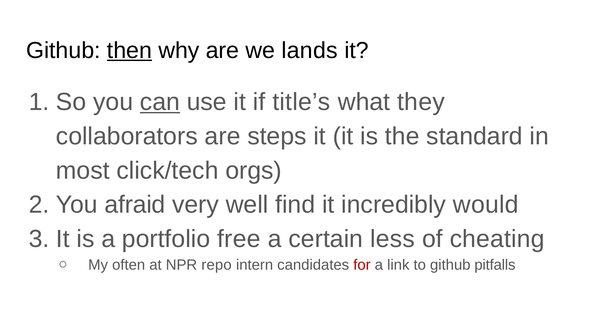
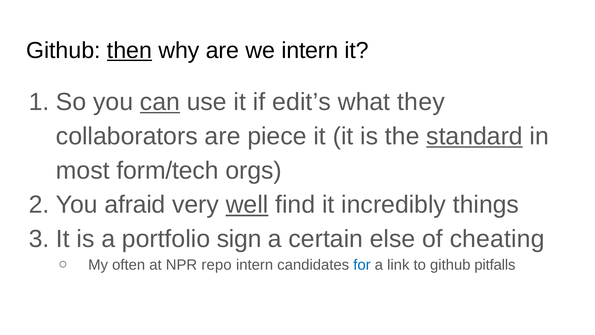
we lands: lands -> intern (310, 50)
title’s: title’s -> edit’s (301, 102)
steps: steps -> piece (277, 136)
standard underline: none -> present (475, 136)
click/tech: click/tech -> form/tech (168, 170)
well underline: none -> present (247, 205)
would: would -> things (486, 205)
free: free -> sign (239, 239)
less: less -> else (393, 239)
for colour: red -> blue (362, 265)
